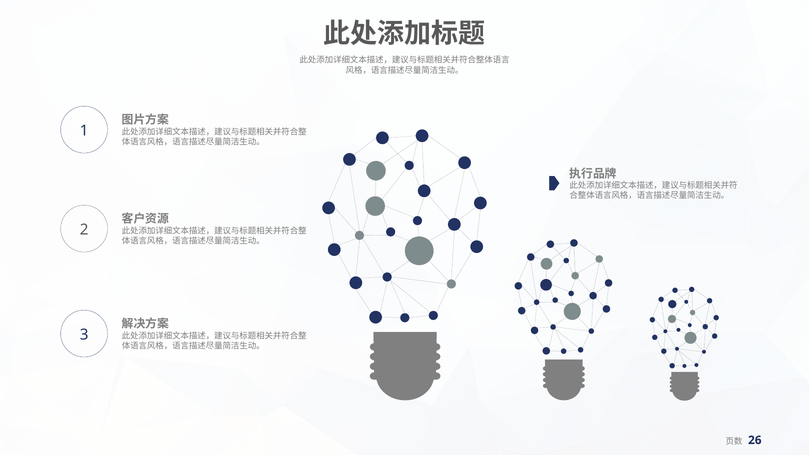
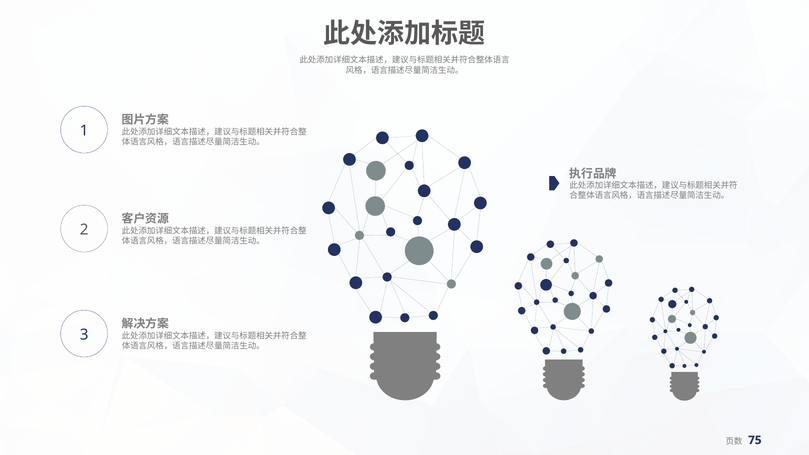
26: 26 -> 75 (755, 440)
